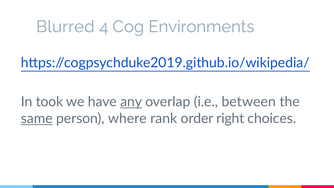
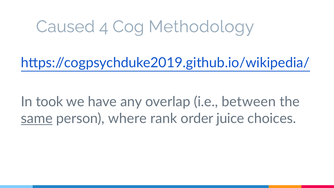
Blurred: Blurred -> Caused (65, 27)
Environments: Environments -> Methodology (201, 27)
any underline: present -> none (131, 102)
right: right -> juice (230, 119)
